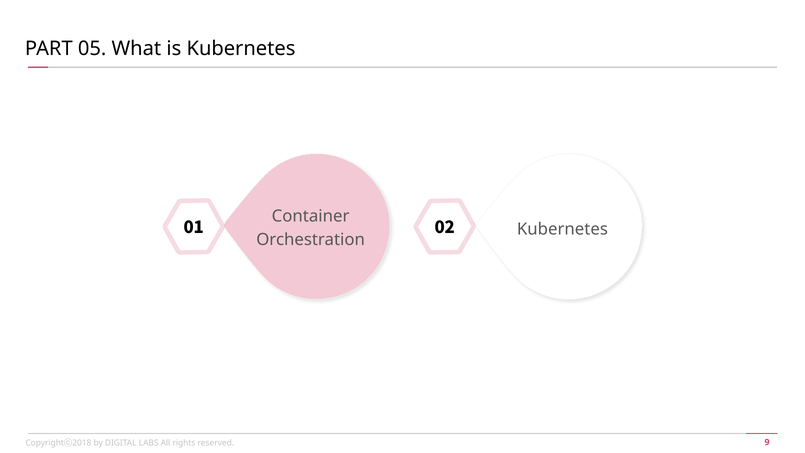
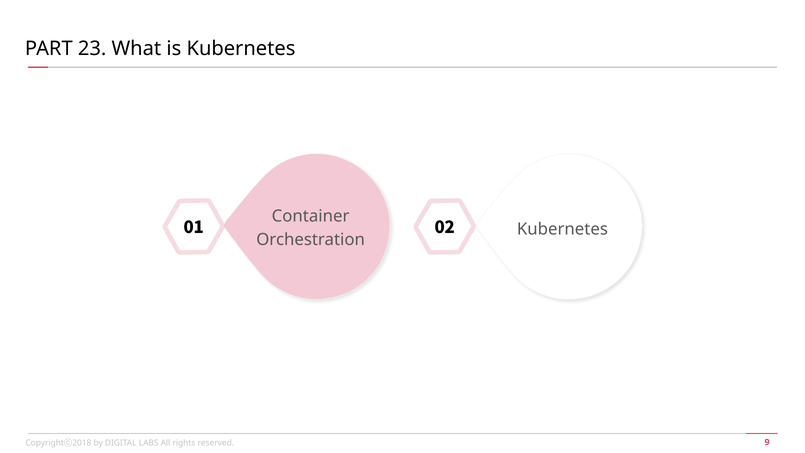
05: 05 -> 23 (92, 49)
